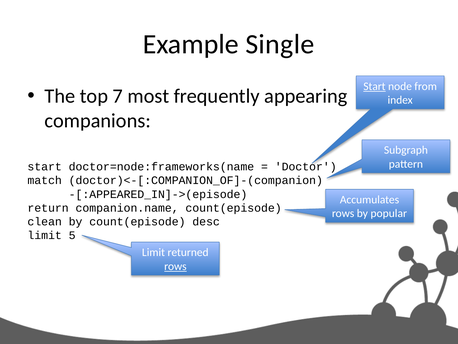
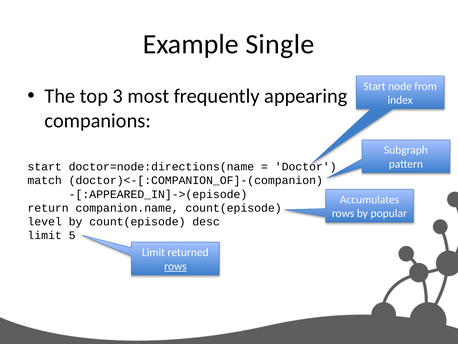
Start underline: present -> none (374, 86)
7: 7 -> 3 (118, 96)
doctor=node:frameworks(name: doctor=node:frameworks(name -> doctor=node:directions(name (161, 166)
clean: clean -> level (45, 221)
